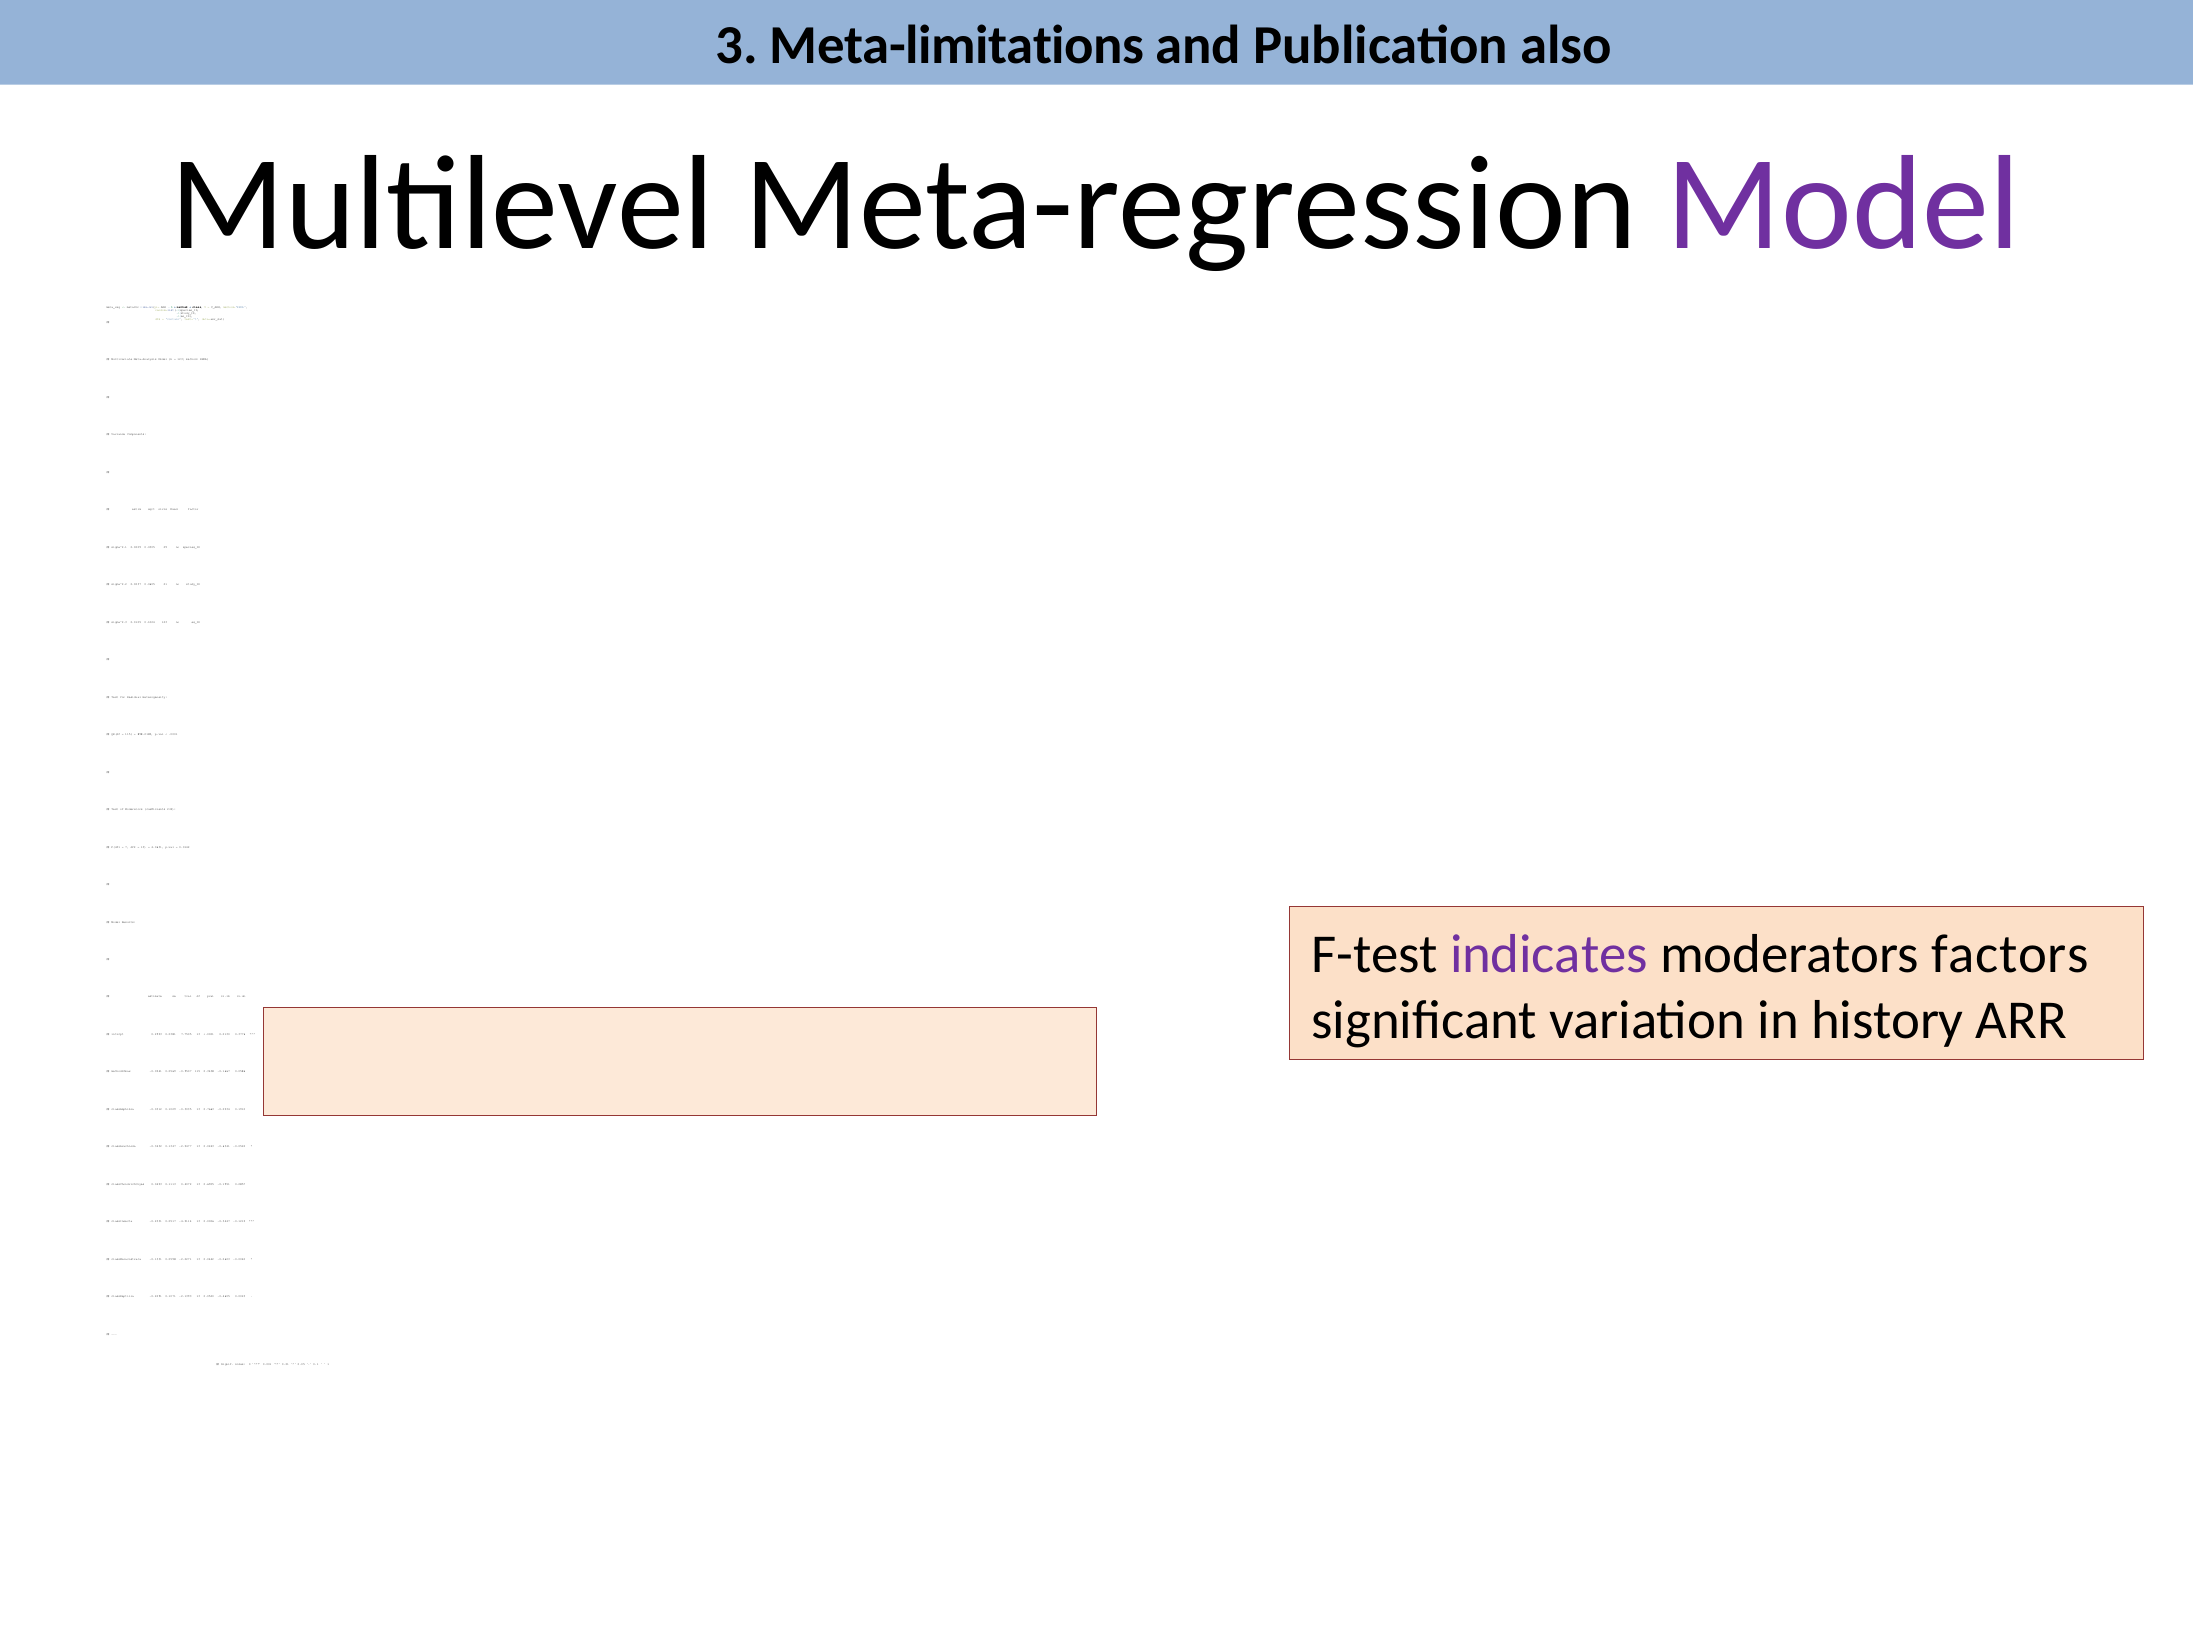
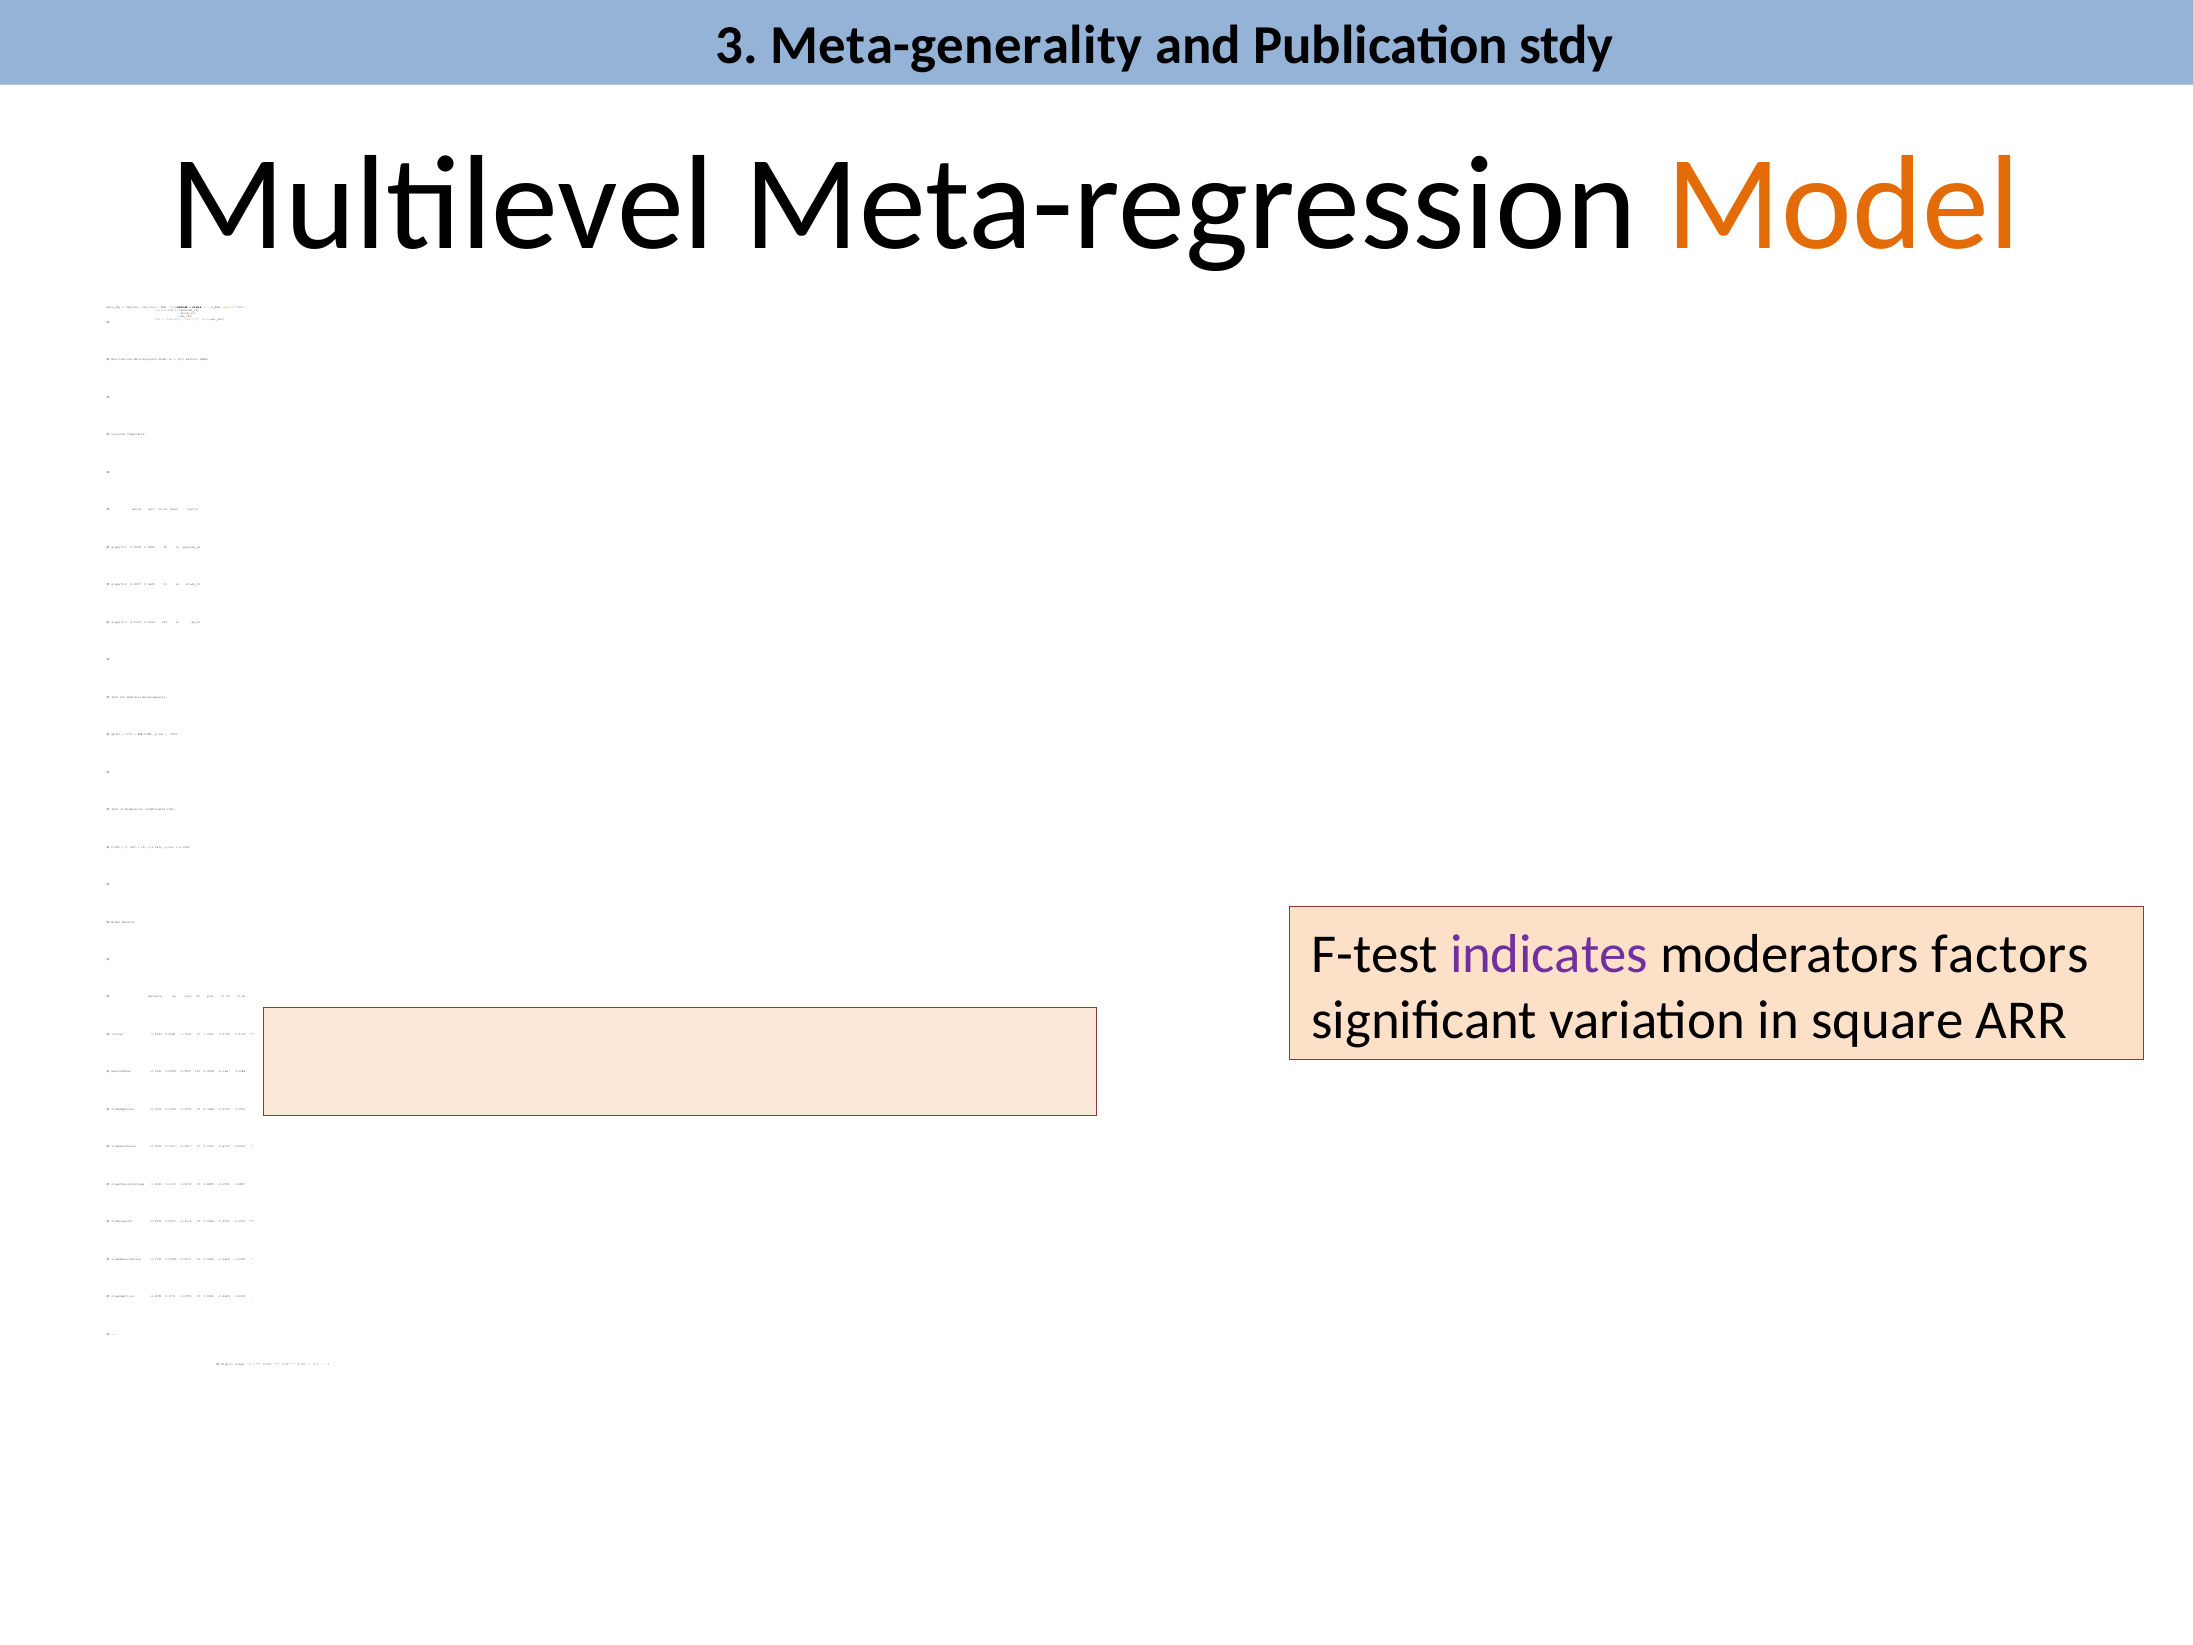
Meta-limitations: Meta-limitations -> Meta-generality (956, 45)
also: also -> stdy (1567, 45)
Model colour: purple -> orange (1843, 204)
history: history -> square (1887, 1020)
